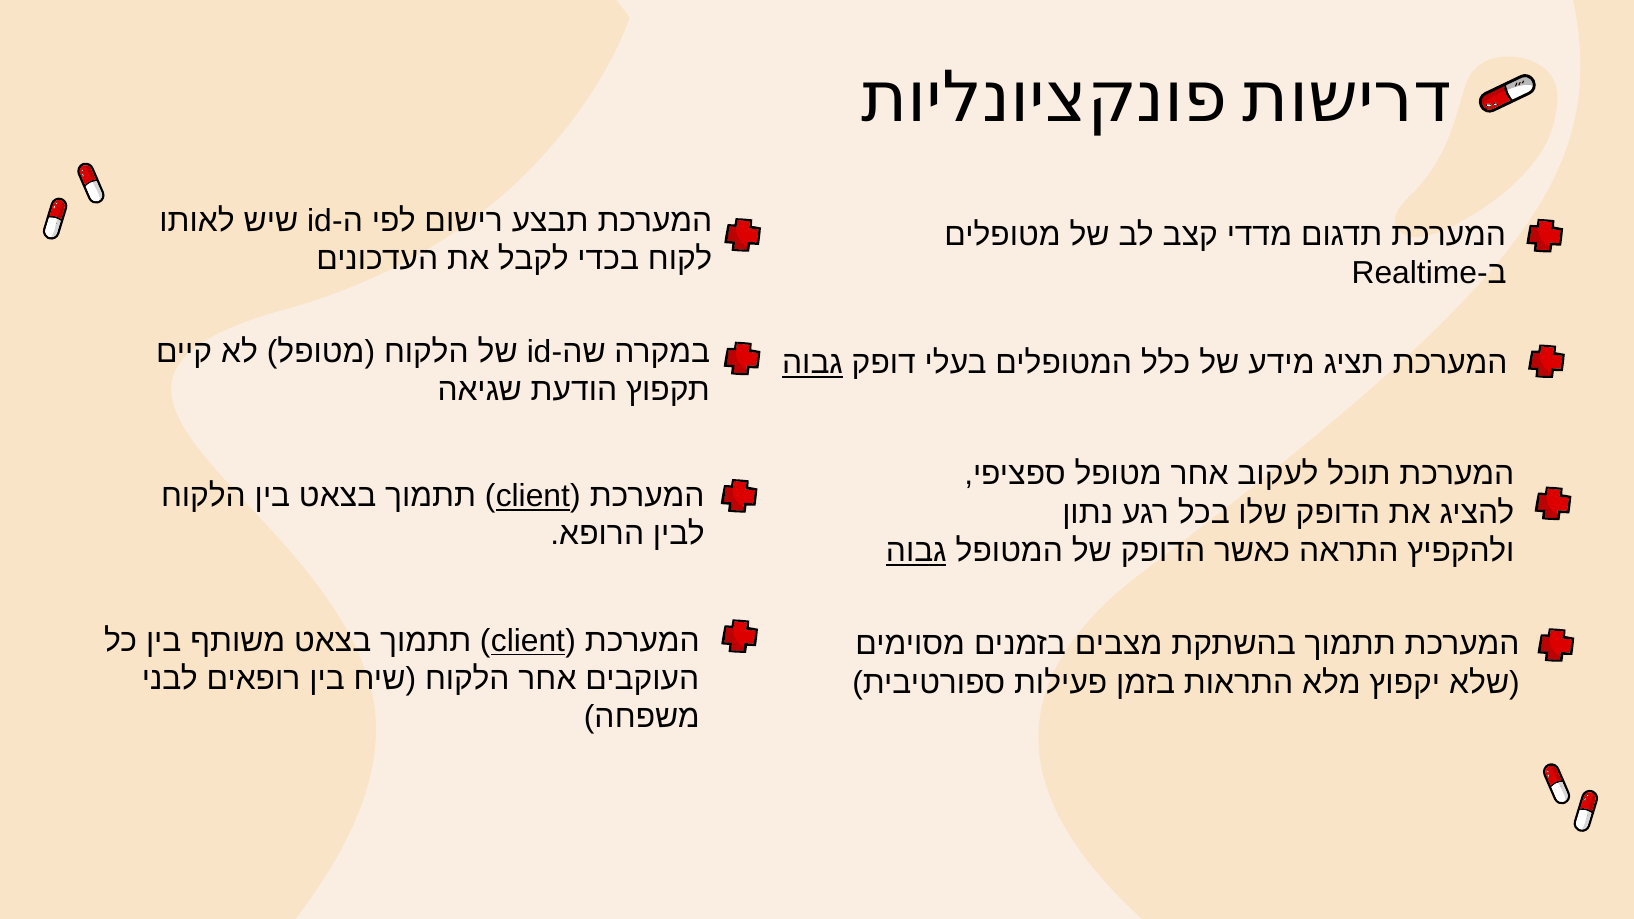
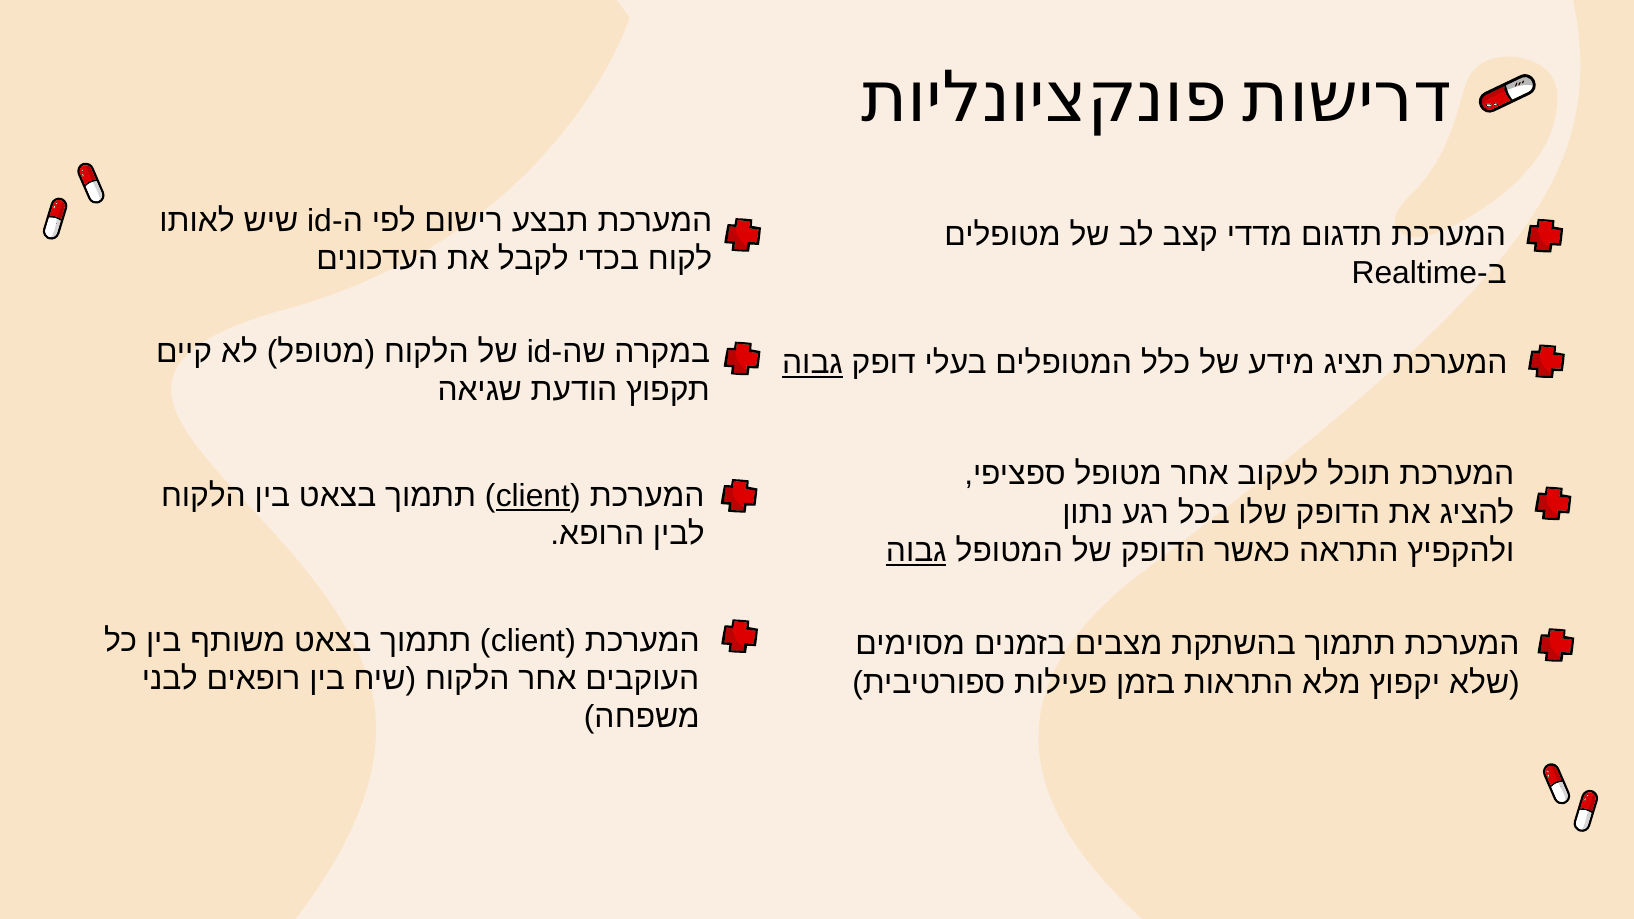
client underline: present -> none (528, 641)
